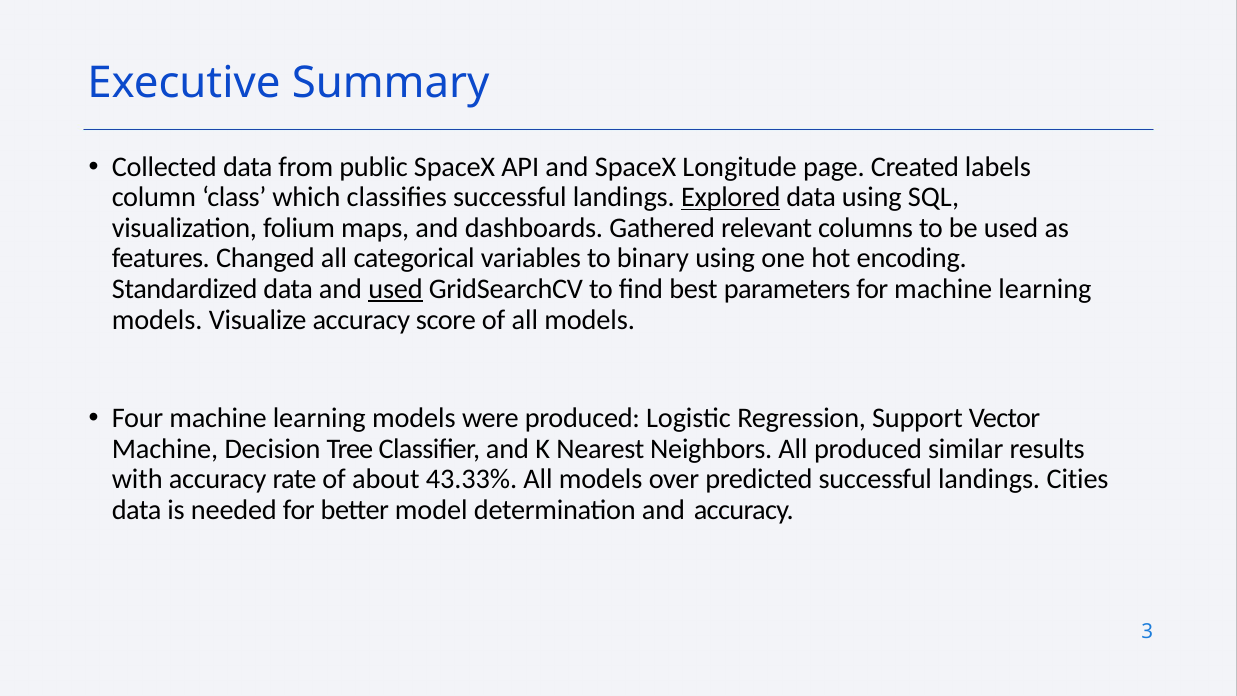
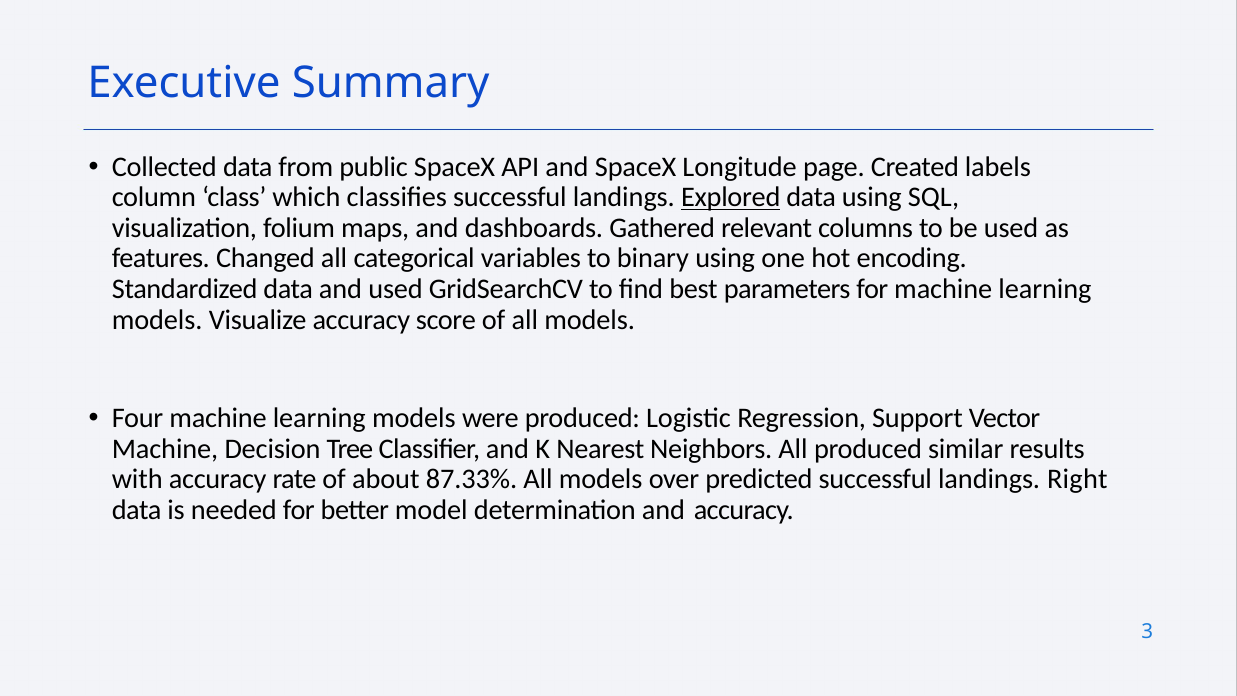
used underline: present -> none (396, 289)
43.33%: 43.33% -> 87.33% (472, 479)
Cities: Cities -> Right (1077, 479)
